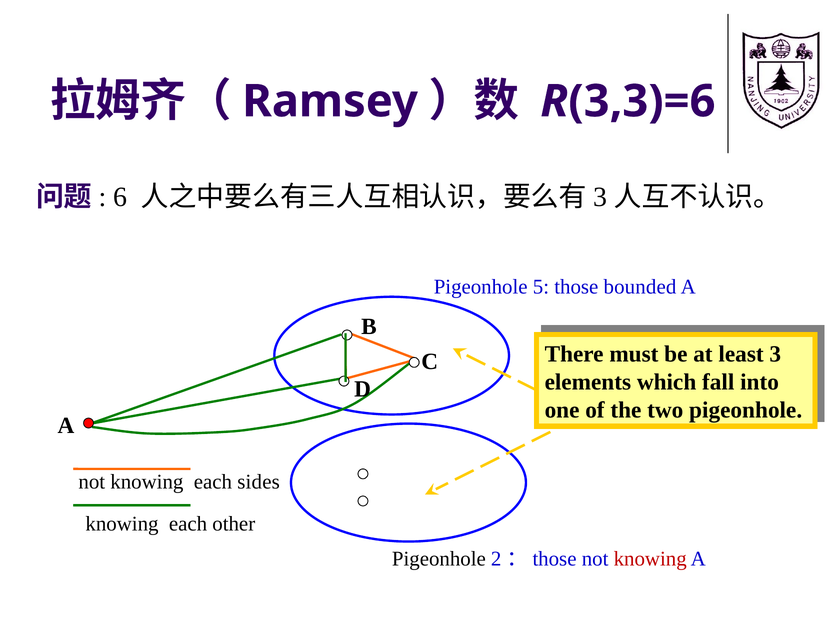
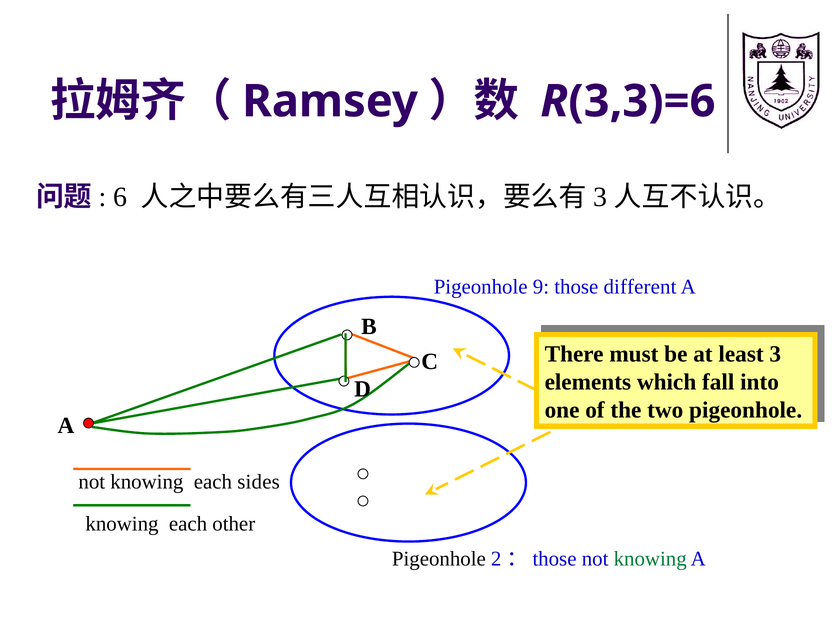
5: 5 -> 9 (541, 287)
bounded: bounded -> different (640, 287)
knowing colour: red -> green (650, 559)
